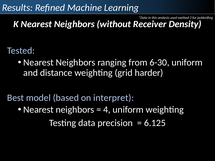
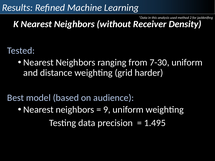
6-30: 6-30 -> 7-30 (159, 63)
interpret: interpret -> audience (114, 98)
4: 4 -> 9 (107, 110)
6.125: 6.125 -> 1.495 (155, 123)
